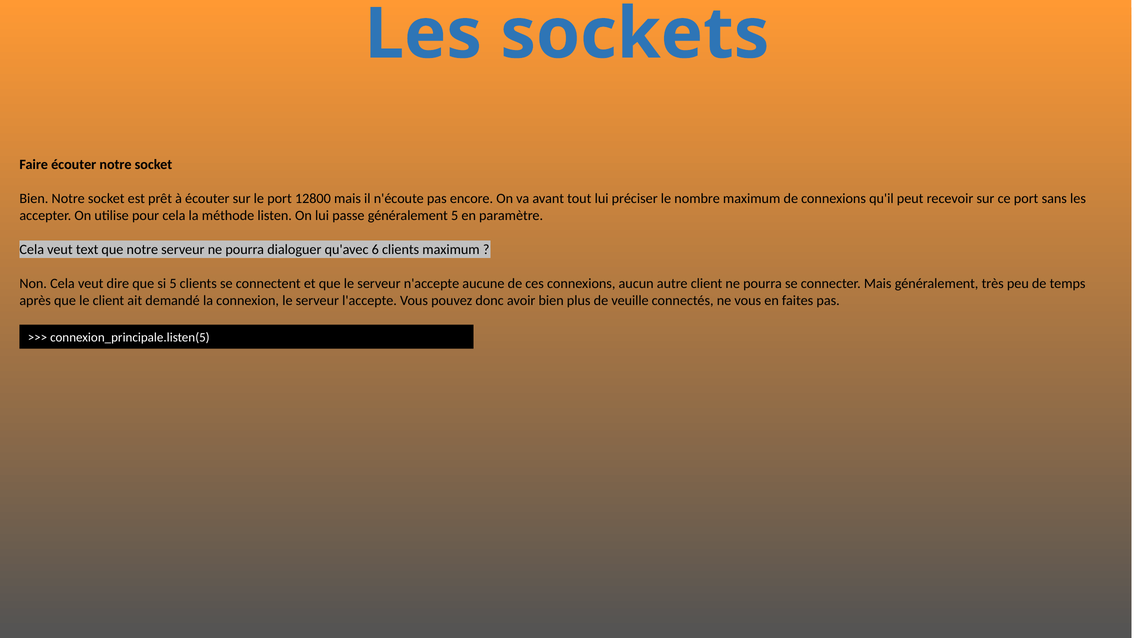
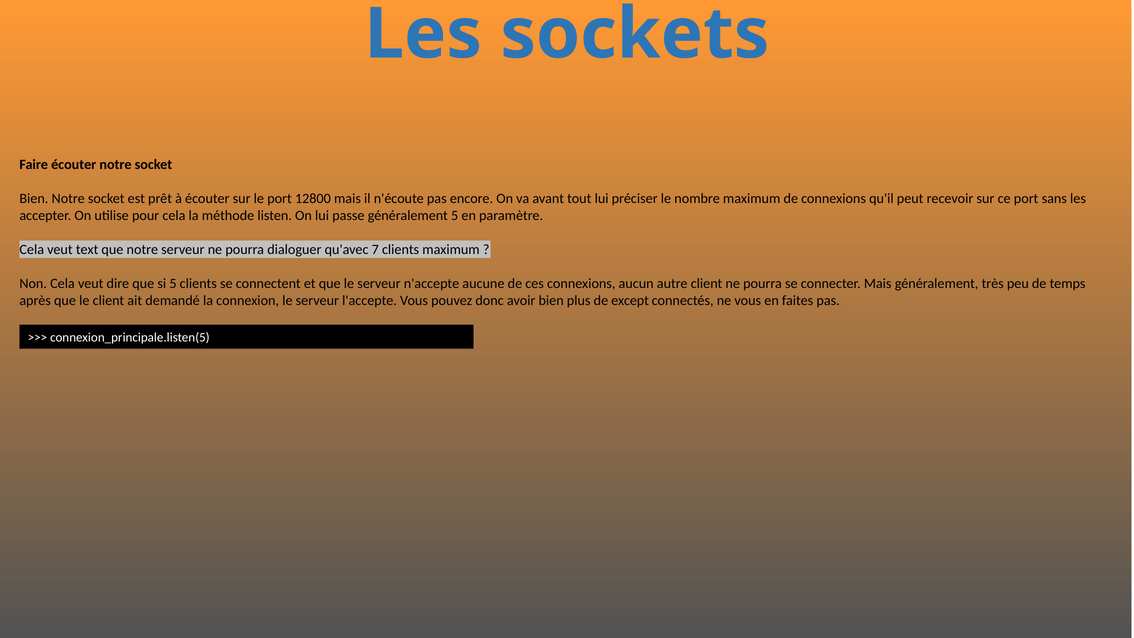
6: 6 -> 7 (375, 249)
veuille: veuille -> except (630, 300)
